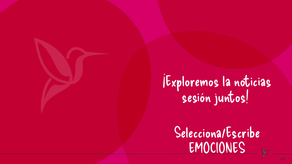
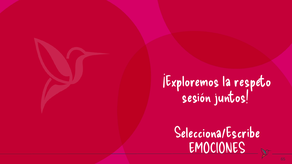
noticias: noticias -> respeto (253, 82)
